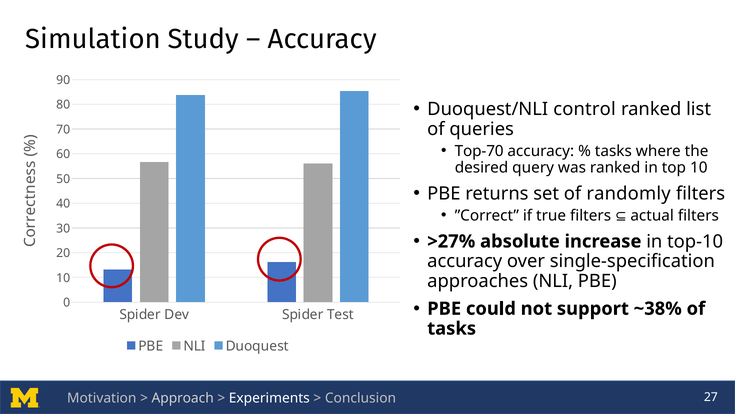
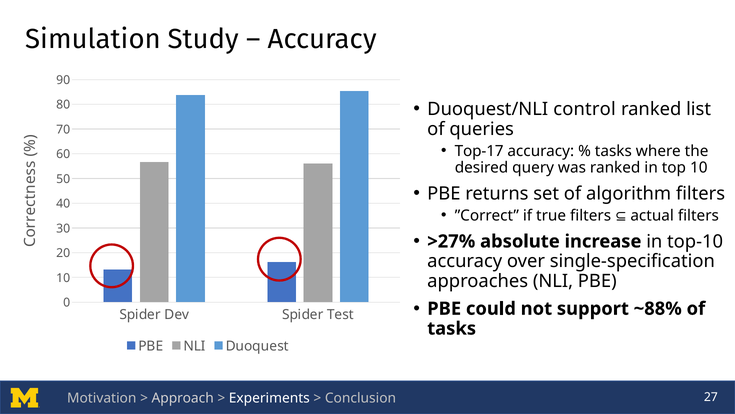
Top-70: Top-70 -> Top-17 (479, 151)
randomly: randomly -> algorithm (629, 193)
~38%: ~38% -> ~88% (658, 308)
